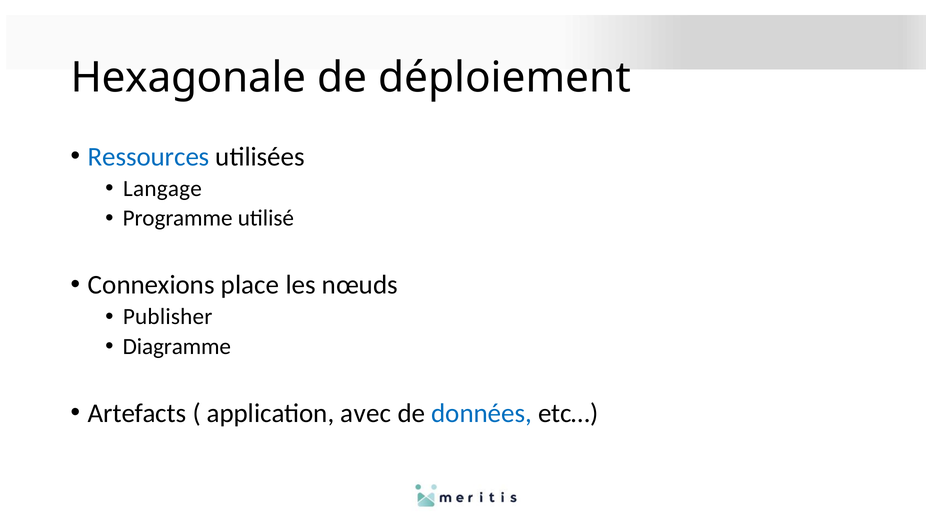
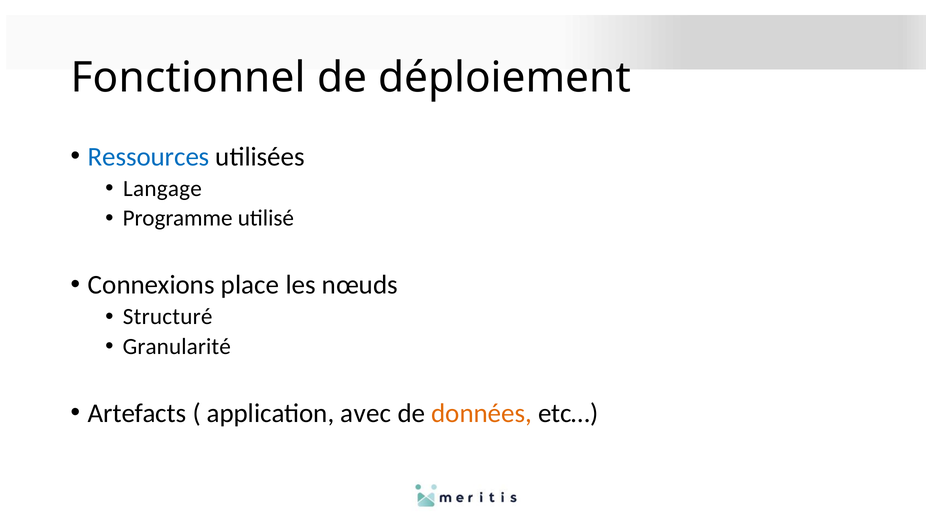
Hexagonale: Hexagonale -> Fonctionnel (188, 78)
Publisher: Publisher -> Structuré (168, 317)
Diagramme: Diagramme -> Granularité (177, 347)
données colour: blue -> orange (482, 413)
